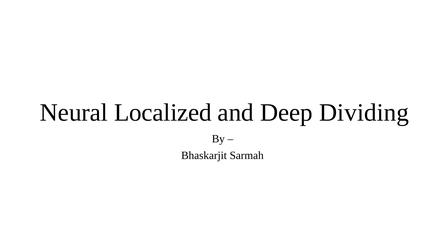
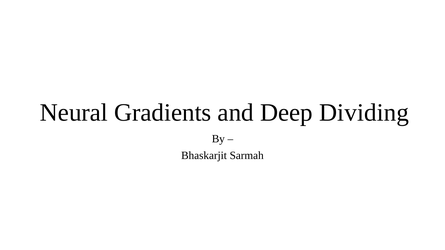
Localized: Localized -> Gradients (163, 113)
